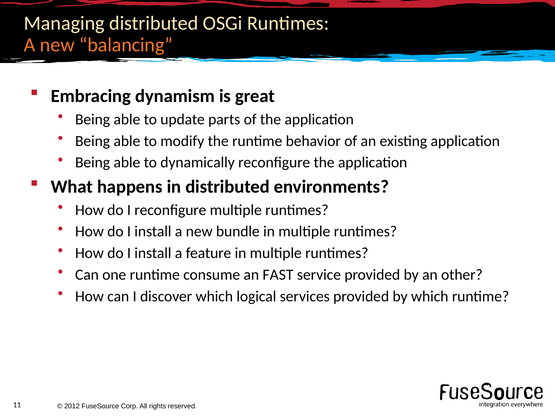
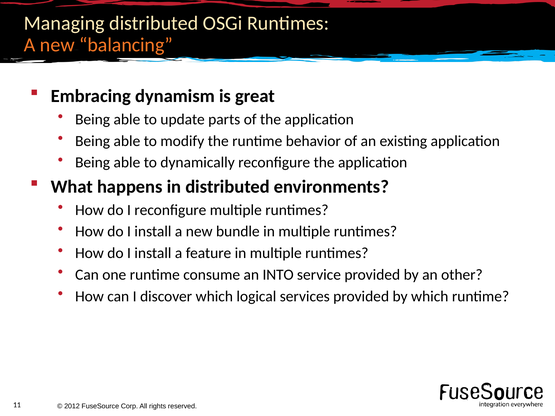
FAST: FAST -> INTO (278, 275)
